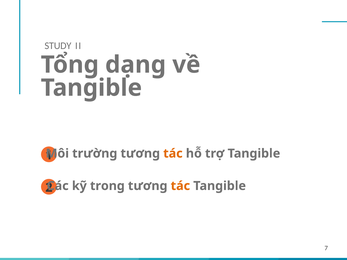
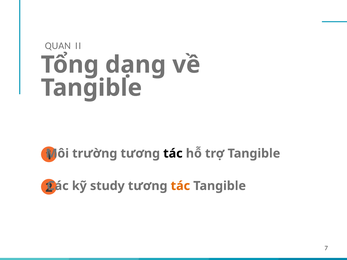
STUDY: STUDY -> QUAN (58, 46)
tác colour: orange -> black (173, 154)
trong: trong -> study (107, 186)
